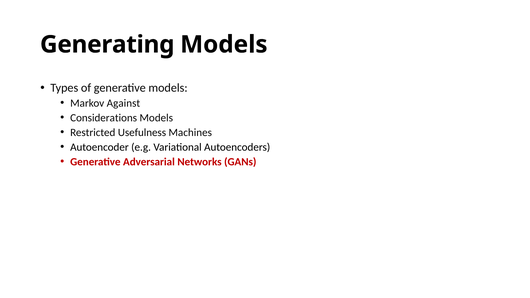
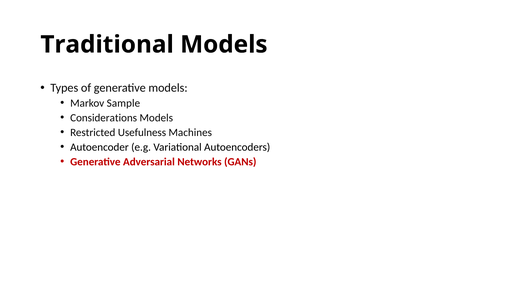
Generating: Generating -> Traditional (107, 45)
Against: Against -> Sample (123, 103)
